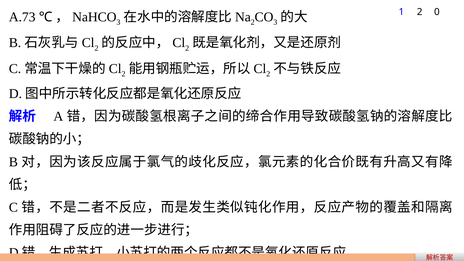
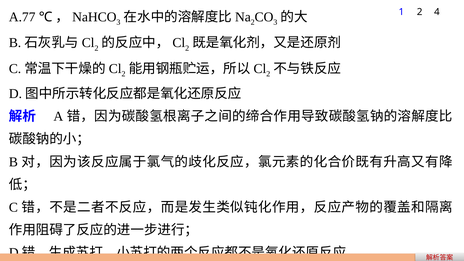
0: 0 -> 4 (437, 12)
A.73: A.73 -> A.77 (22, 17)
